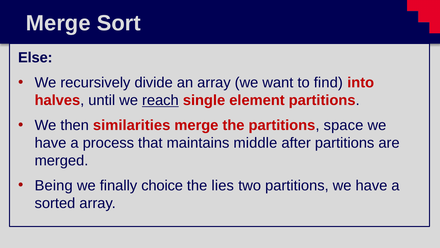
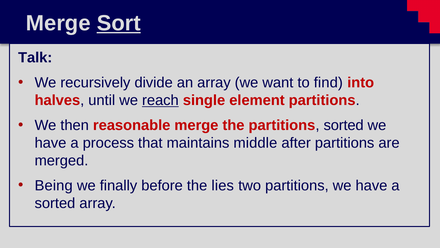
Sort underline: none -> present (119, 23)
Else: Else -> Talk (35, 58)
similarities: similarities -> reasonable (132, 125)
partitions space: space -> sorted (344, 125)
choice: choice -> before (162, 185)
